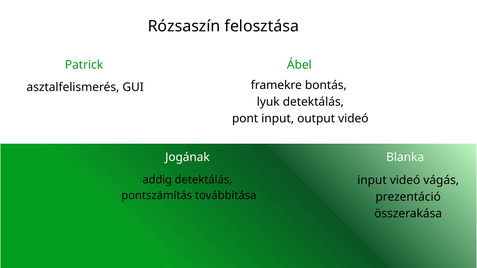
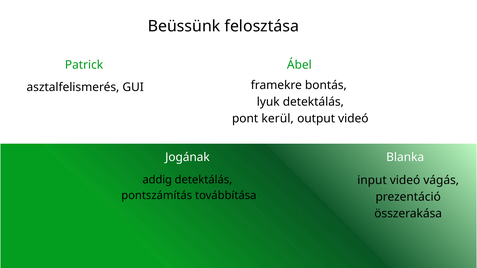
Rózsaszín: Rózsaszín -> Beüssünk (184, 26)
pont input: input -> kerül (278, 119)
